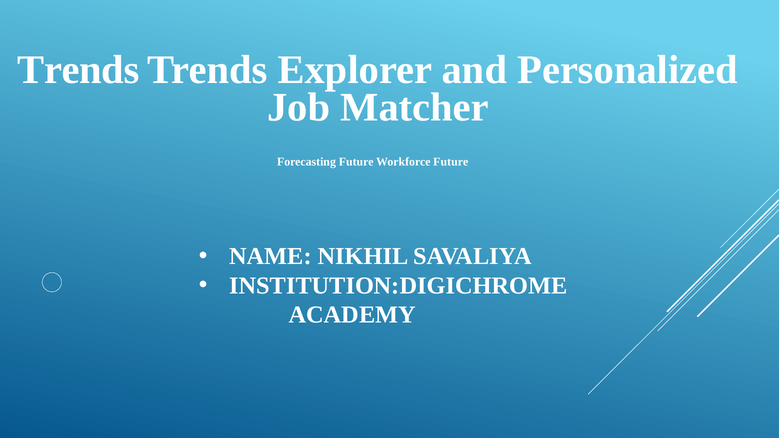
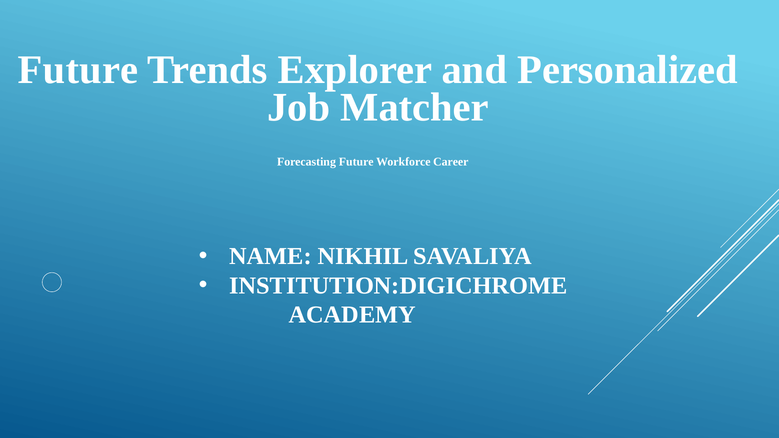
Trends: Trends -> Future (78, 70)
Workforce Future: Future -> Career (451, 162)
